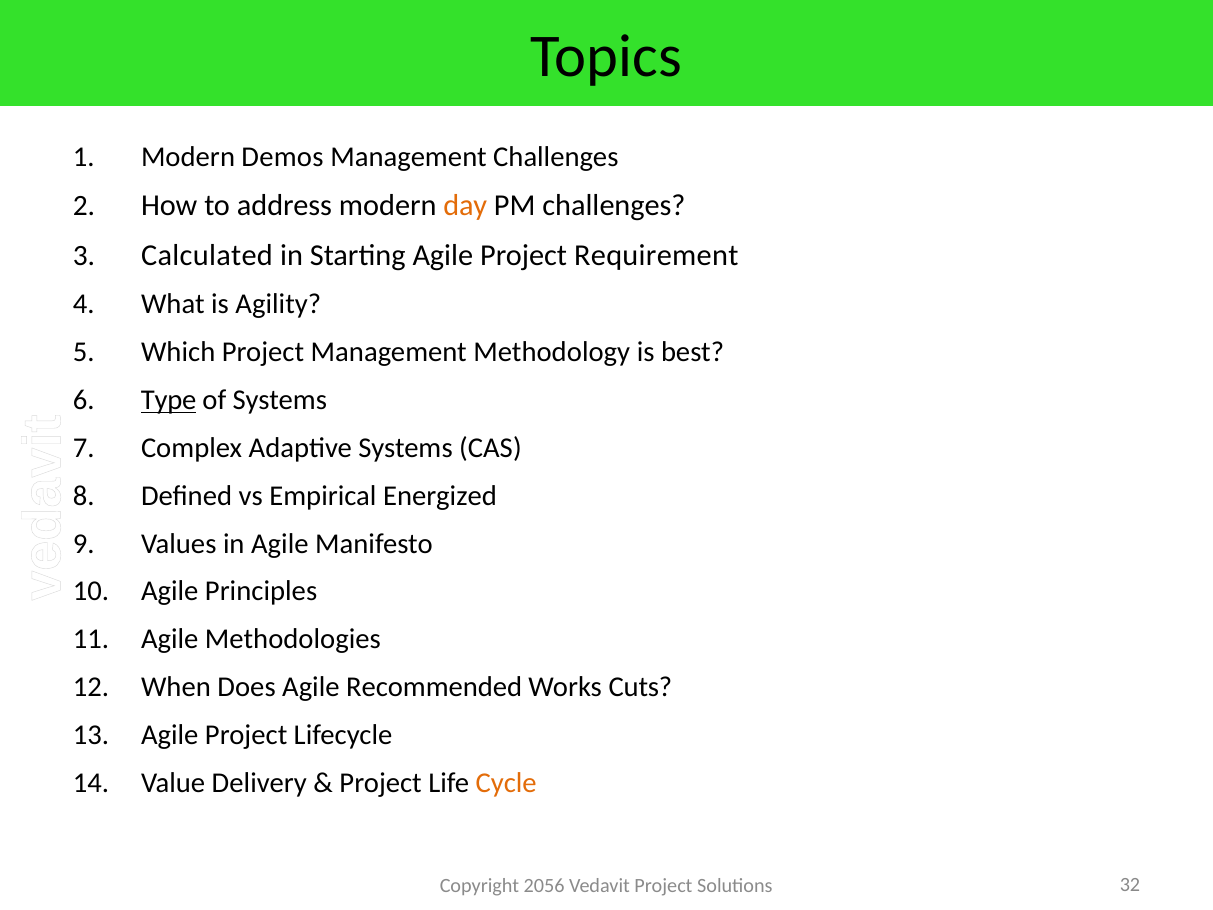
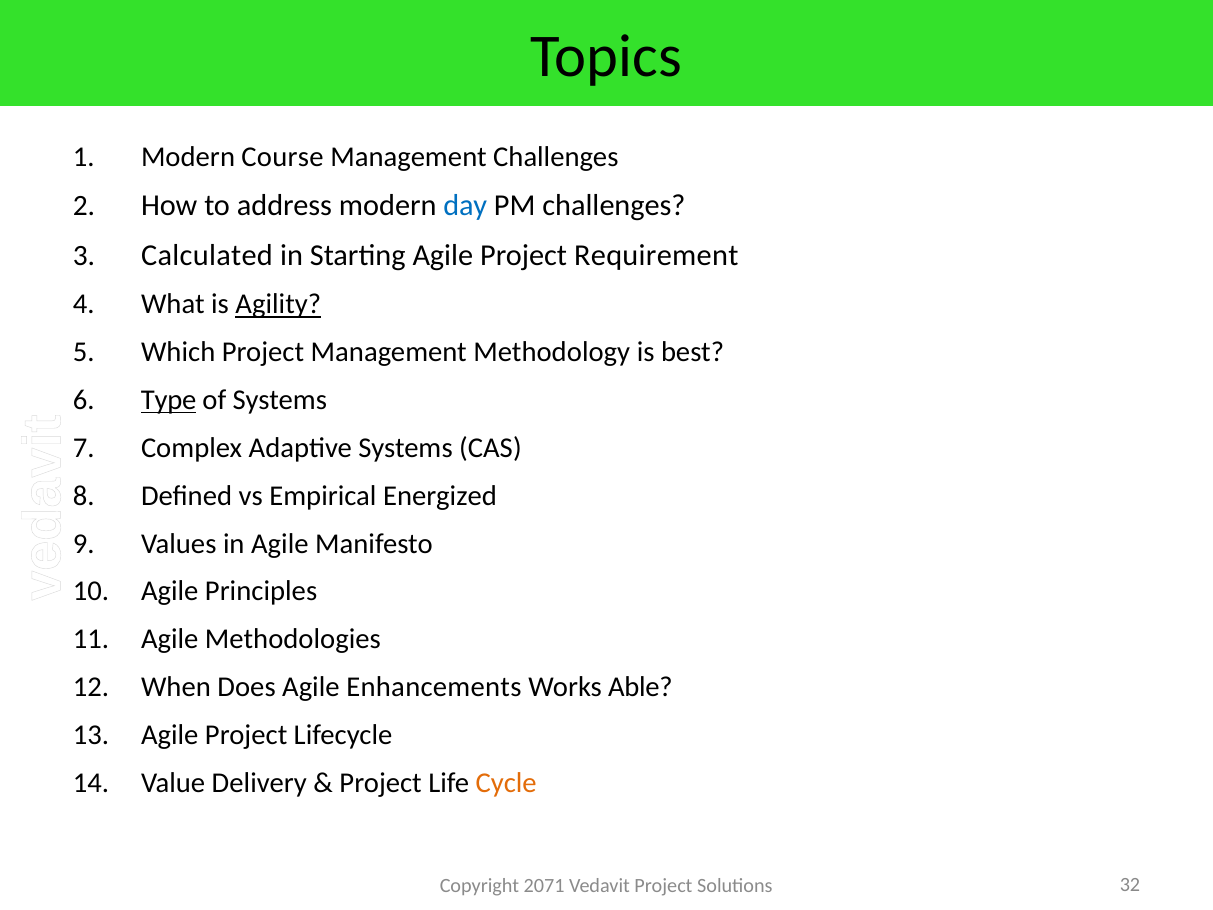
Demos: Demos -> Course (283, 157)
day colour: orange -> blue (465, 206)
Agility underline: none -> present (278, 304)
Recommended: Recommended -> Enhancements (434, 687)
Cuts: Cuts -> Able (640, 687)
2056: 2056 -> 2071 (544, 885)
